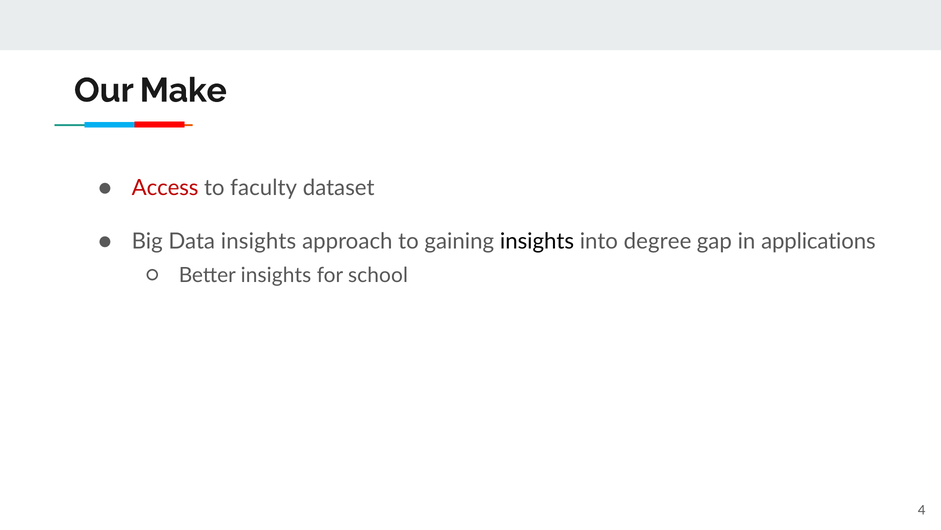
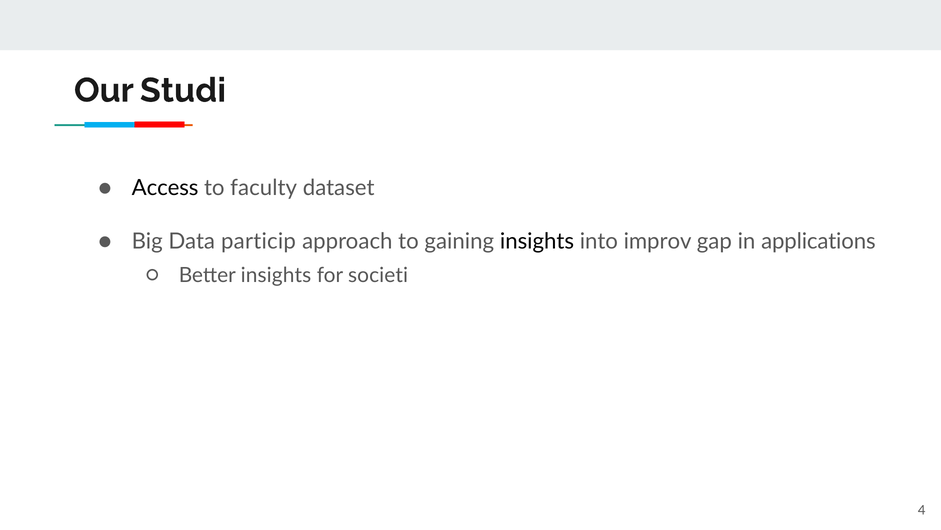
Make: Make -> Studi (183, 90)
Access colour: red -> black (165, 188)
Data insights: insights -> particip (258, 241)
degree: degree -> improv (658, 241)
school: school -> societi (378, 275)
